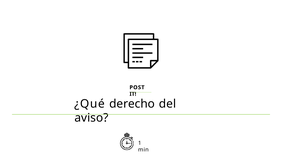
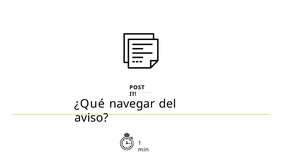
derecho: derecho -> navegar (132, 104)
